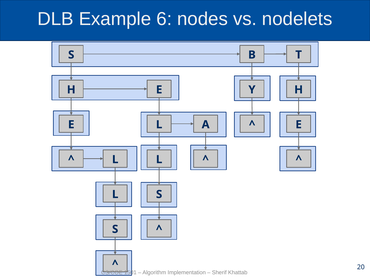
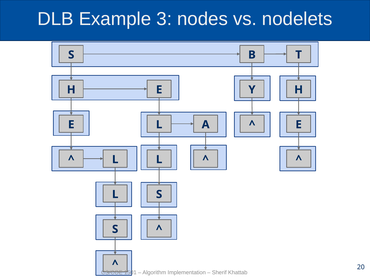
6: 6 -> 3 (164, 19)
